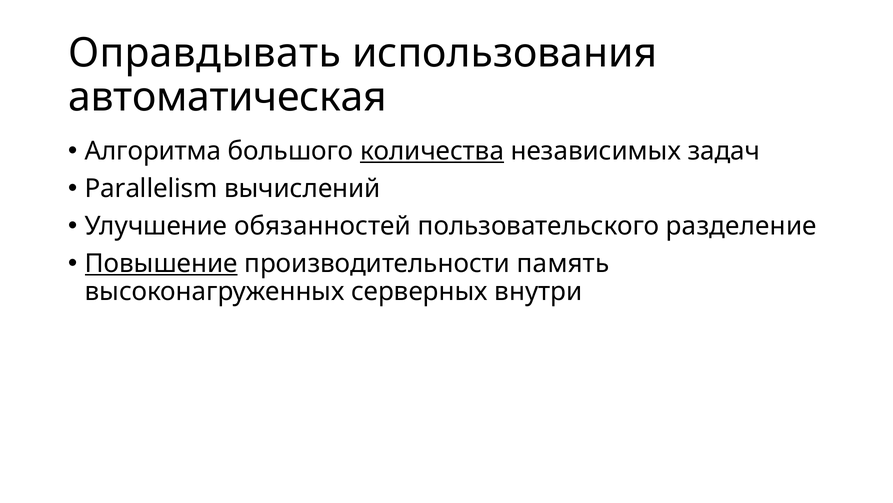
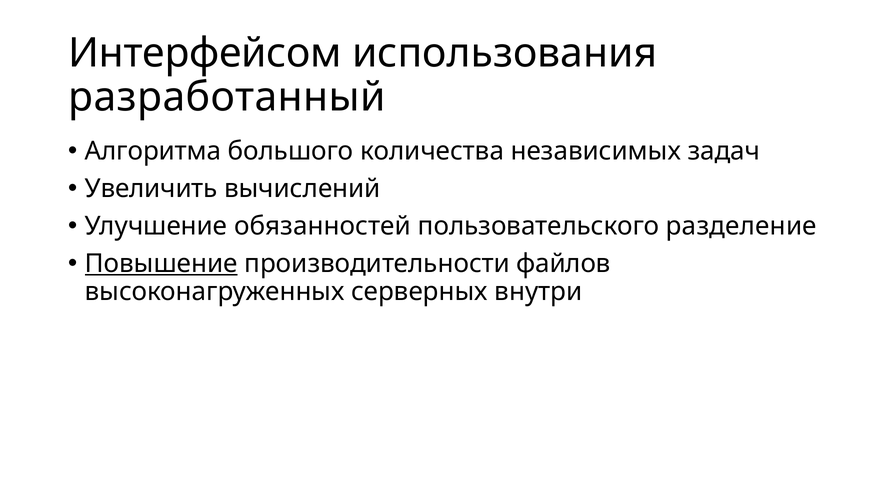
Оправдывать: Оправдывать -> Интерфейсом (205, 53)
автоматическая: автоматическая -> разработанный (227, 97)
количества underline: present -> none (432, 151)
Parallelism: Parallelism -> Увеличить (151, 188)
память: память -> файлов (563, 263)
